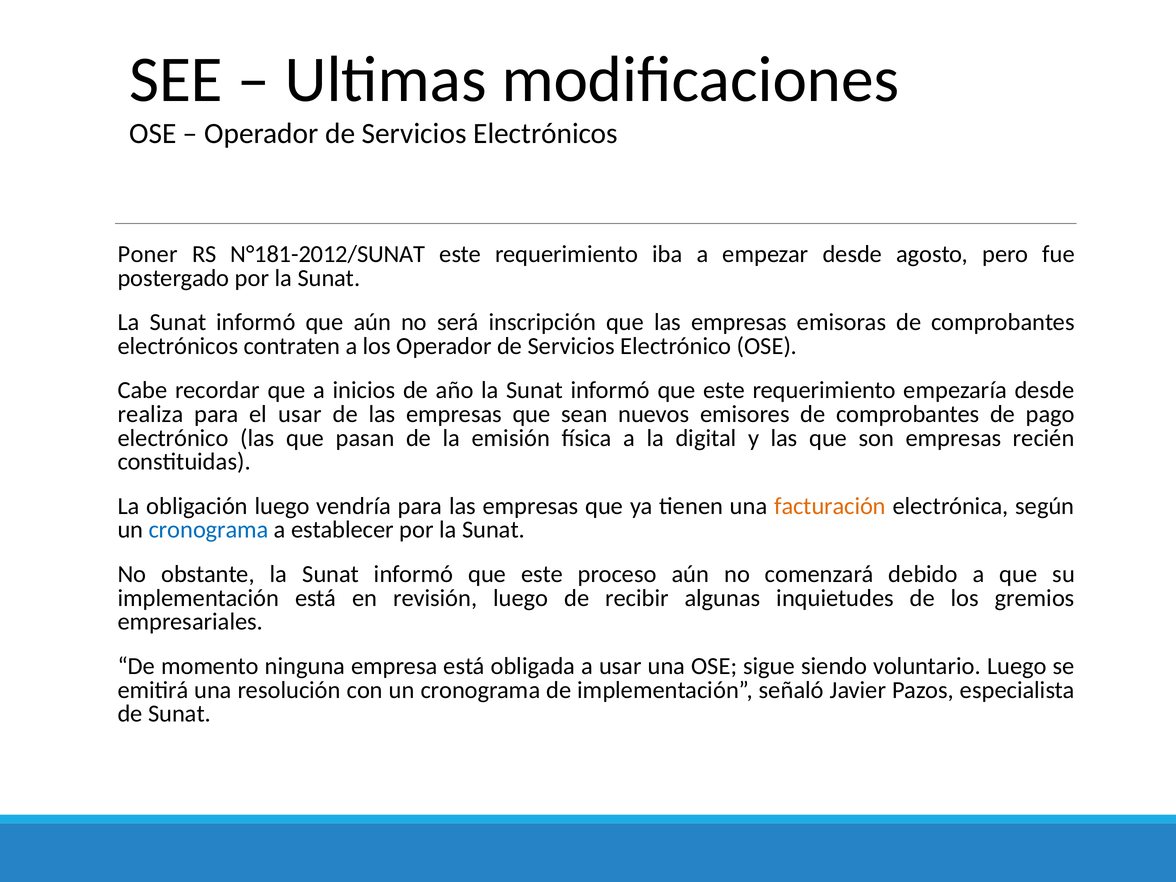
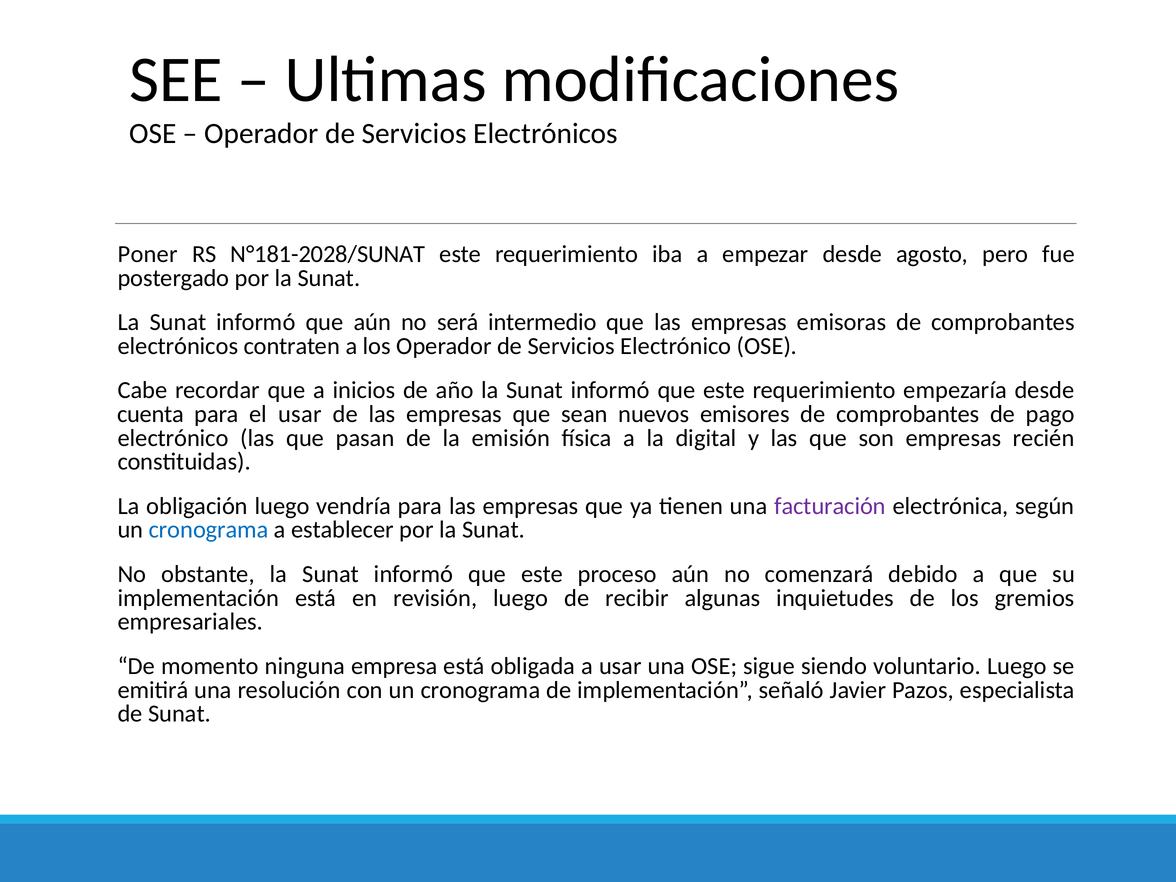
N°181-2012/SUNAT: N°181-2012/SUNAT -> N°181-2028/SUNAT (328, 254)
inscripción: inscripción -> intermedio (542, 322)
realiza: realiza -> cuenta (151, 414)
facturación colour: orange -> purple (830, 506)
